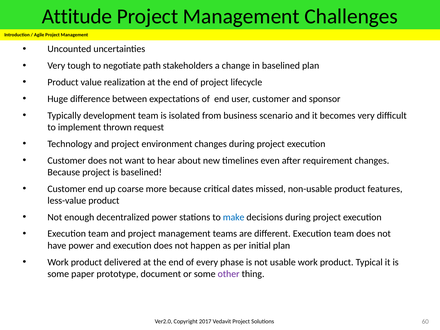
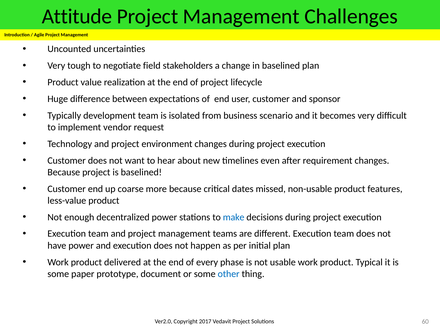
path: path -> field (152, 66)
thrown: thrown -> vendor (117, 127)
other colour: purple -> blue (229, 274)
